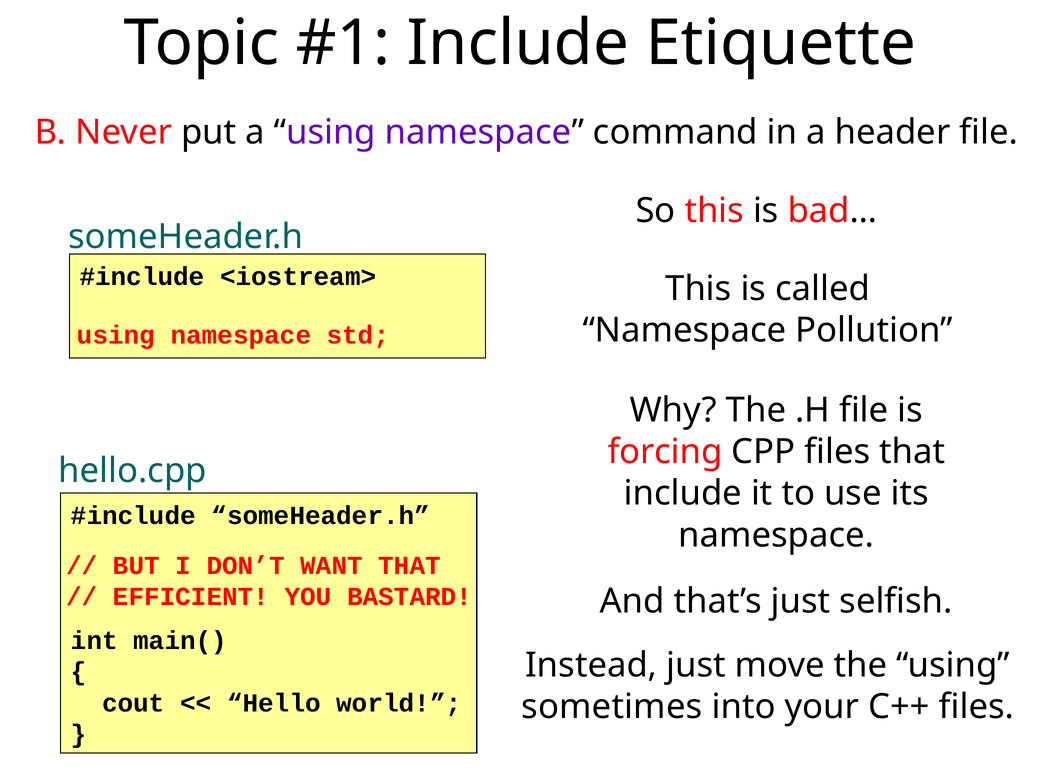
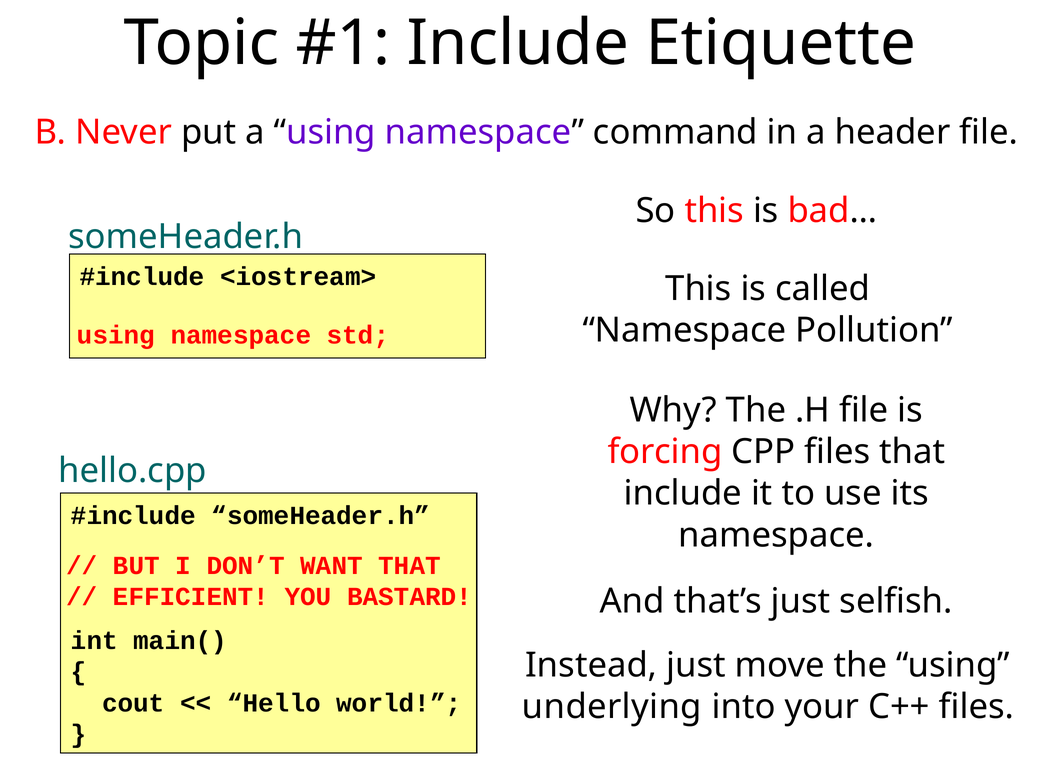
sometimes: sometimes -> underlying (612, 707)
